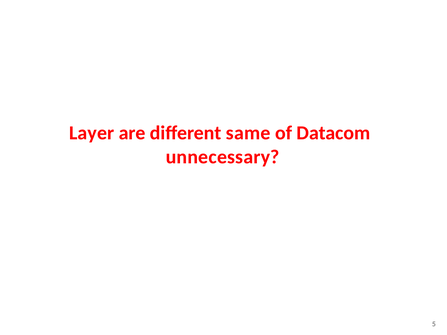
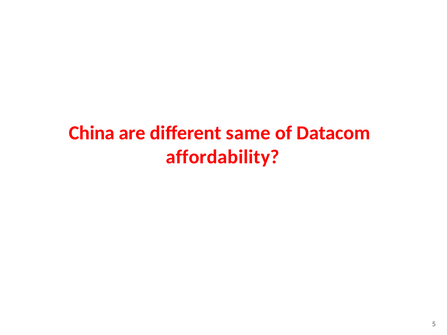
Layer: Layer -> China (92, 133)
unnecessary: unnecessary -> affordability (223, 157)
